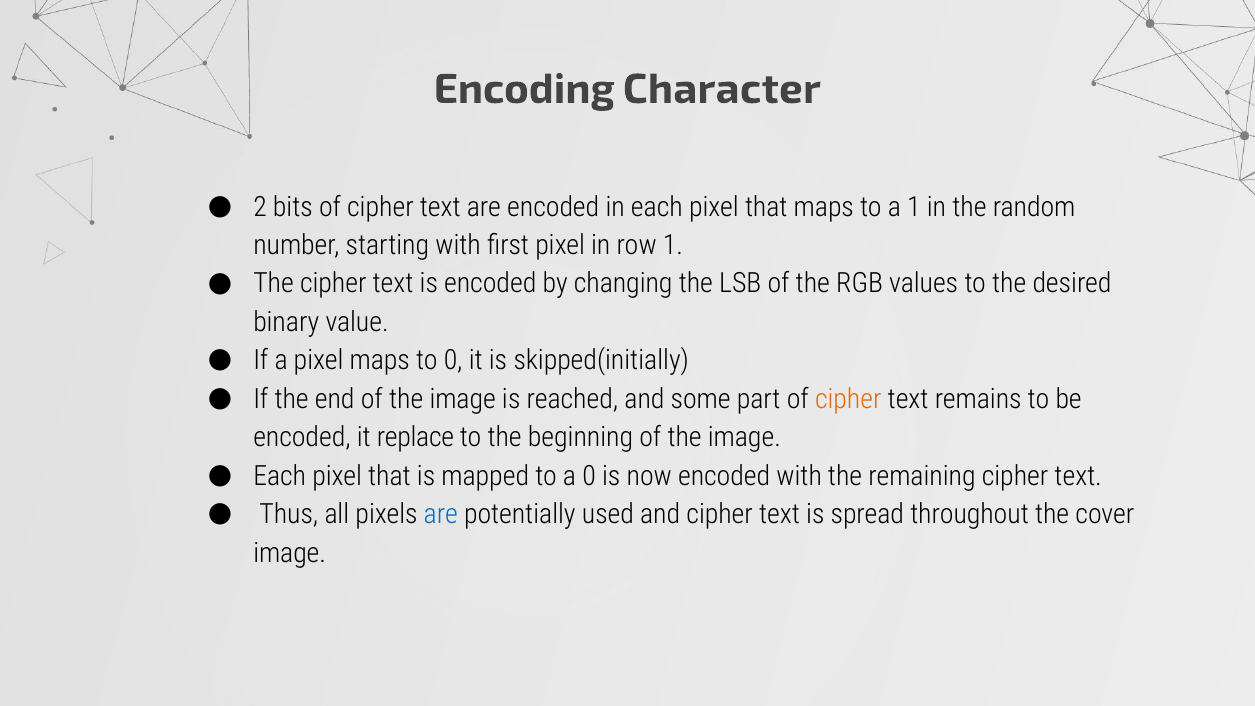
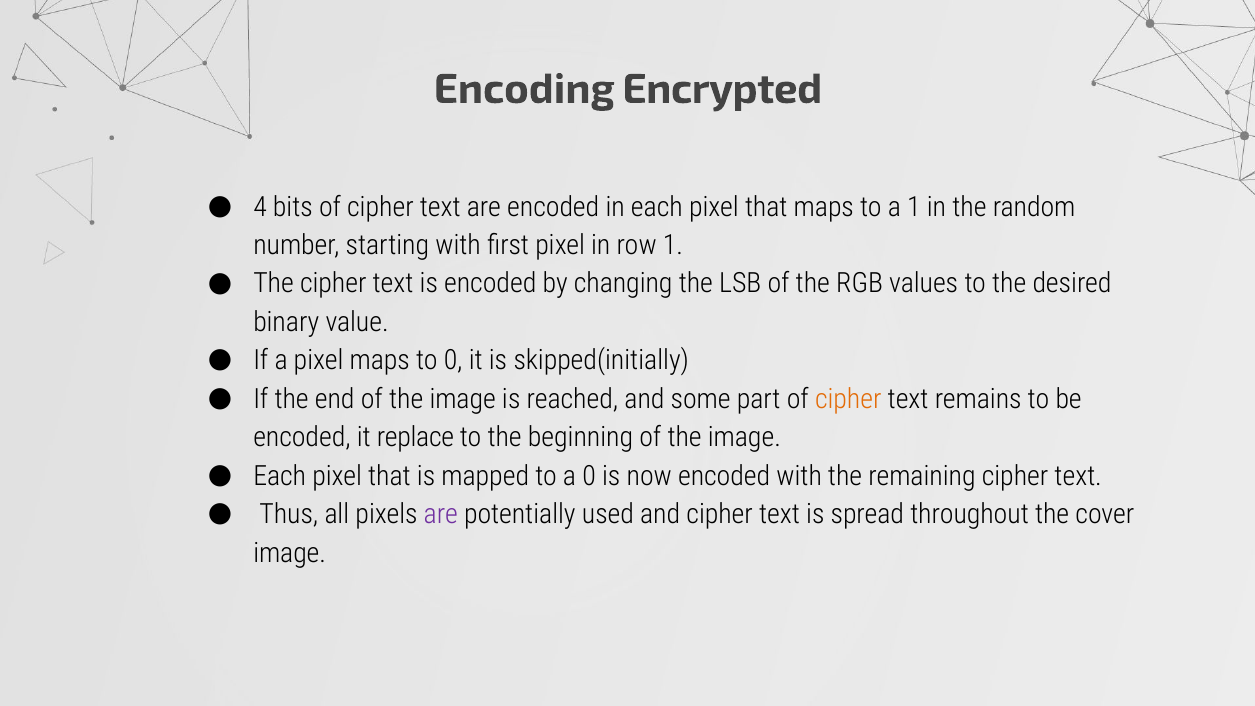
Character: Character -> Encrypted (722, 89)
2: 2 -> 4 (260, 207)
are colour: blue -> purple (441, 514)
